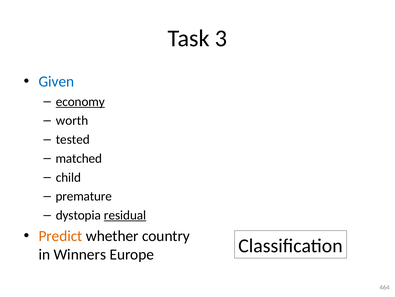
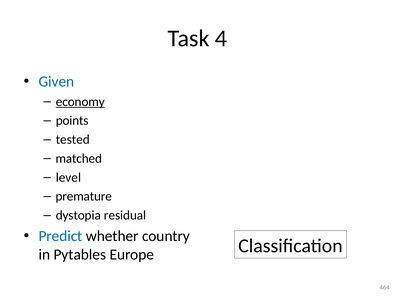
3: 3 -> 4 (221, 38)
worth: worth -> points (72, 120)
child: child -> level (68, 177)
residual underline: present -> none (125, 215)
Predict colour: orange -> blue (60, 236)
Winners: Winners -> Pytables (80, 254)
